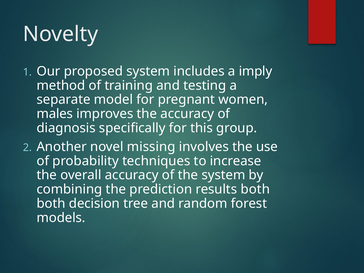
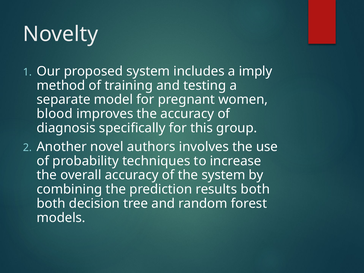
males: males -> blood (55, 114)
missing: missing -> authors (151, 147)
